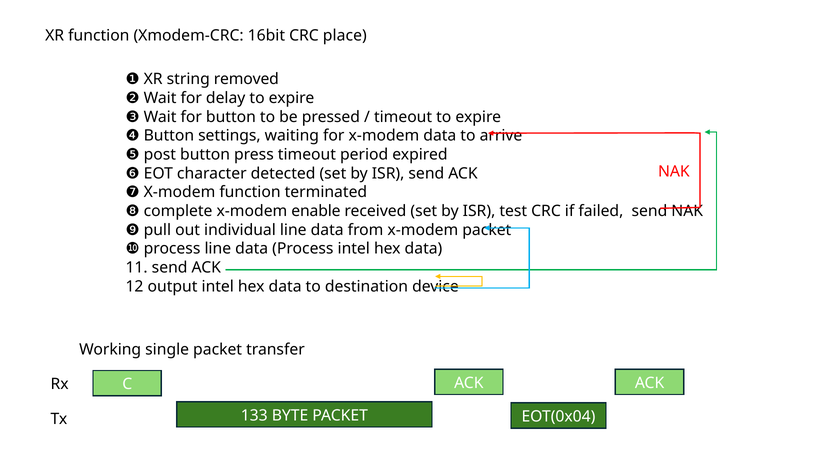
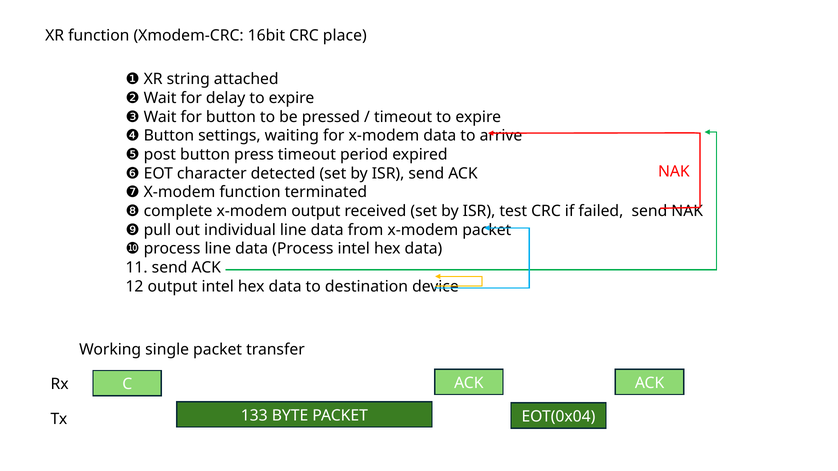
removed: removed -> attached (246, 79)
x-modem enable: enable -> output (316, 211)
